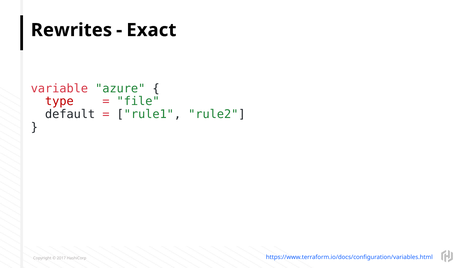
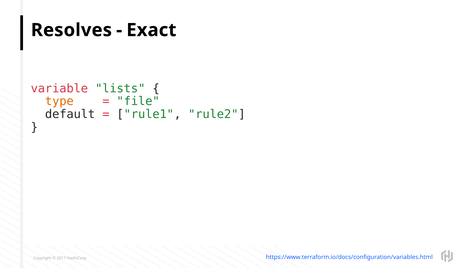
Rewrites: Rewrites -> Resolves (71, 30)
azure: azure -> lists (120, 88)
type colour: red -> orange (59, 101)
